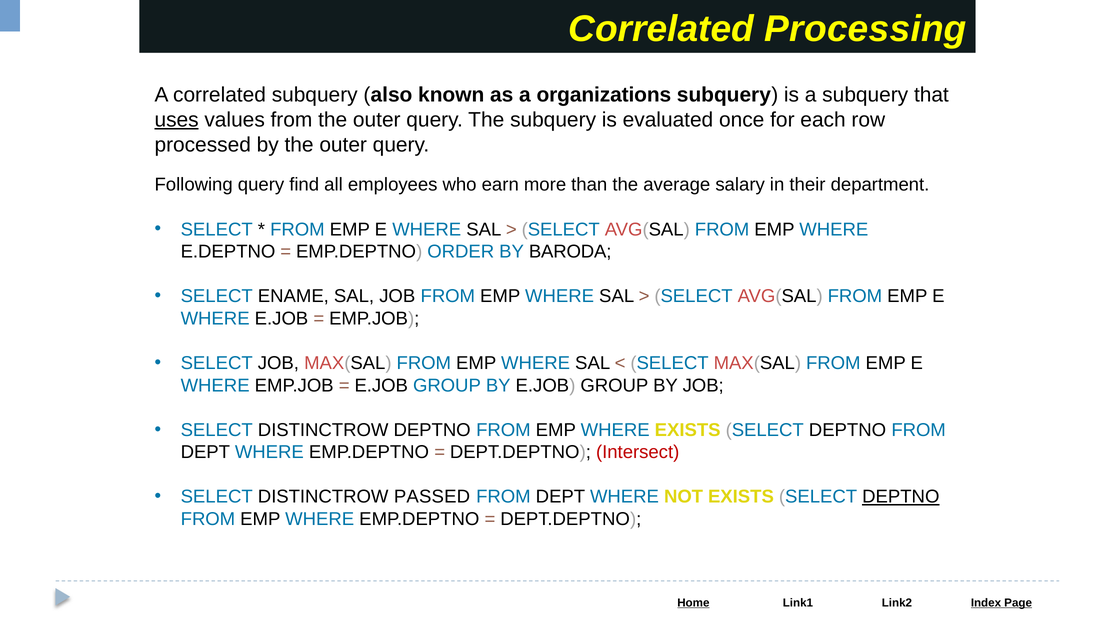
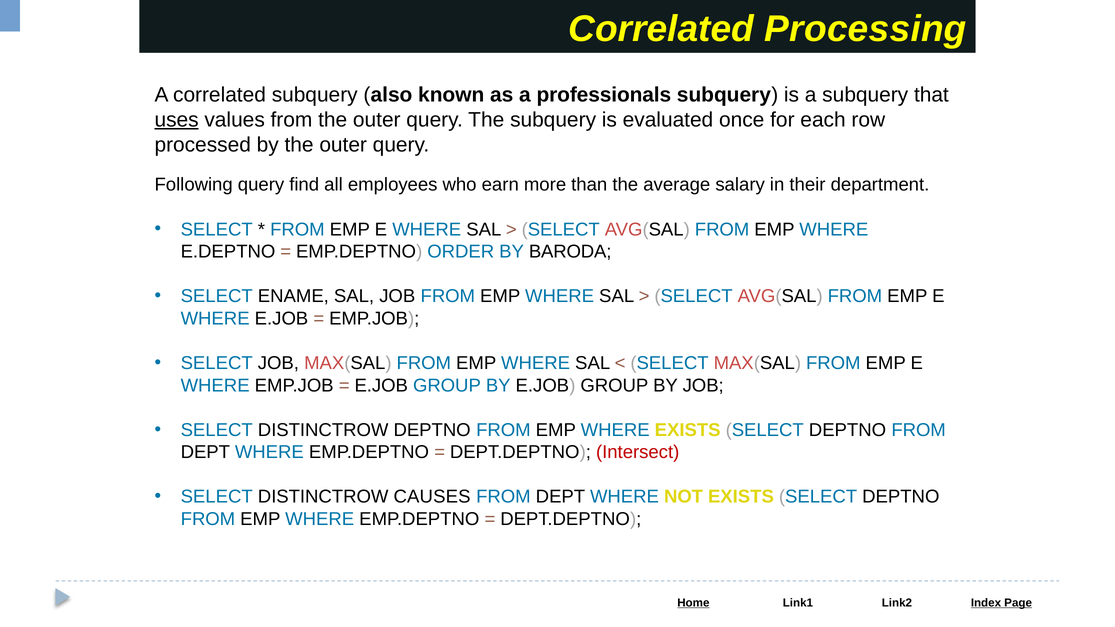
organizations: organizations -> professionals (604, 95)
PASSED: PASSED -> CAUSES (432, 497)
DEPTNO underline: present -> none (901, 497)
